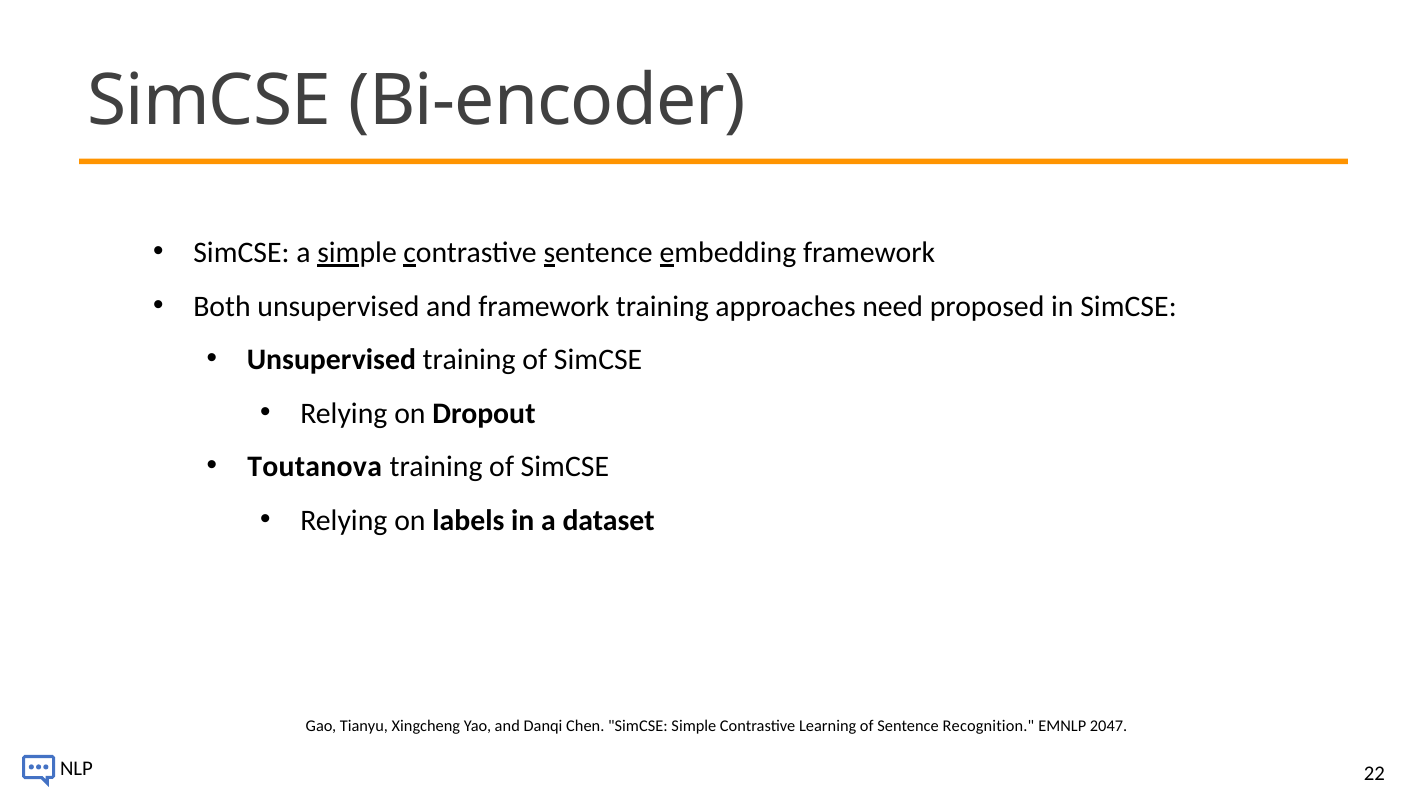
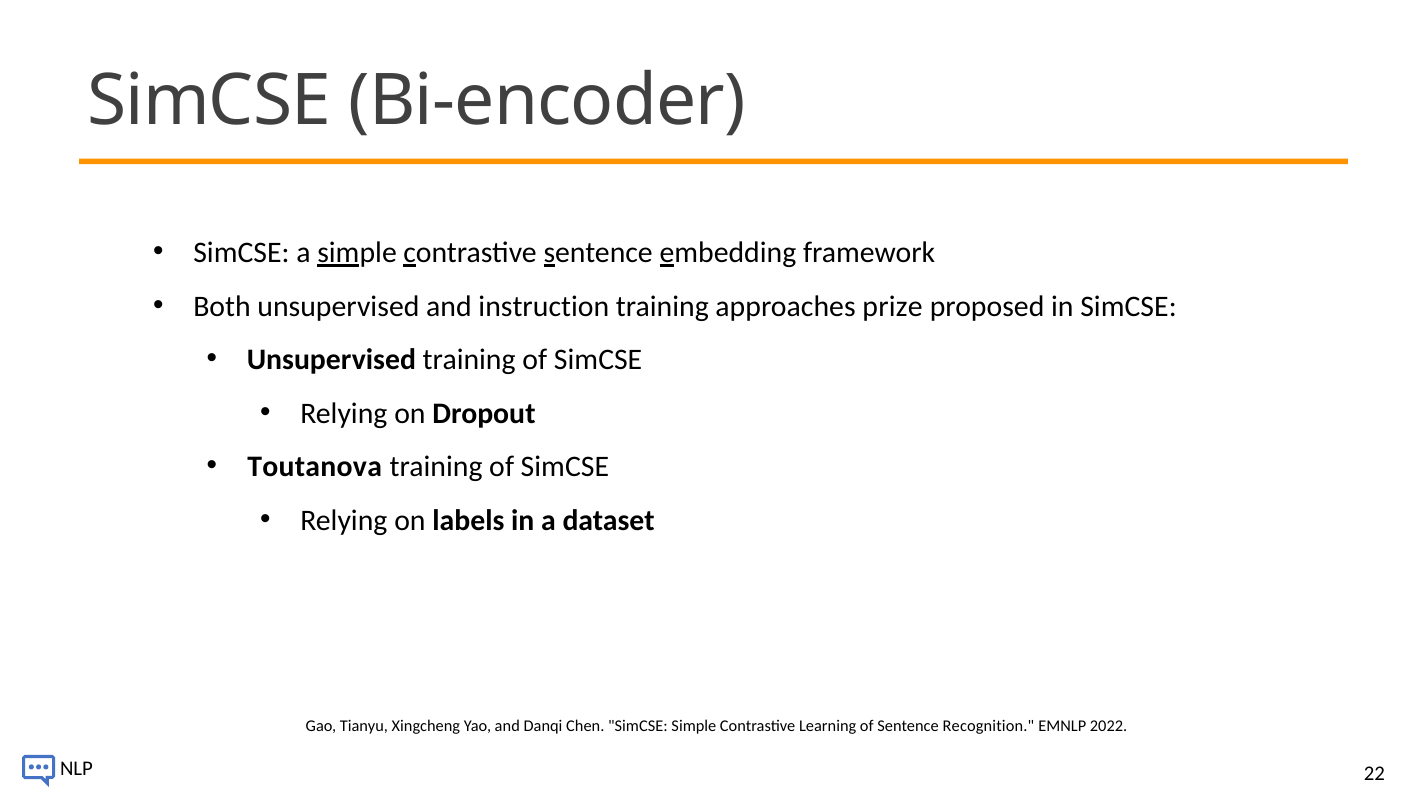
and framework: framework -> instruction (544, 306)
need: need -> prize (893, 306)
2047: 2047 -> 2022 (1109, 726)
